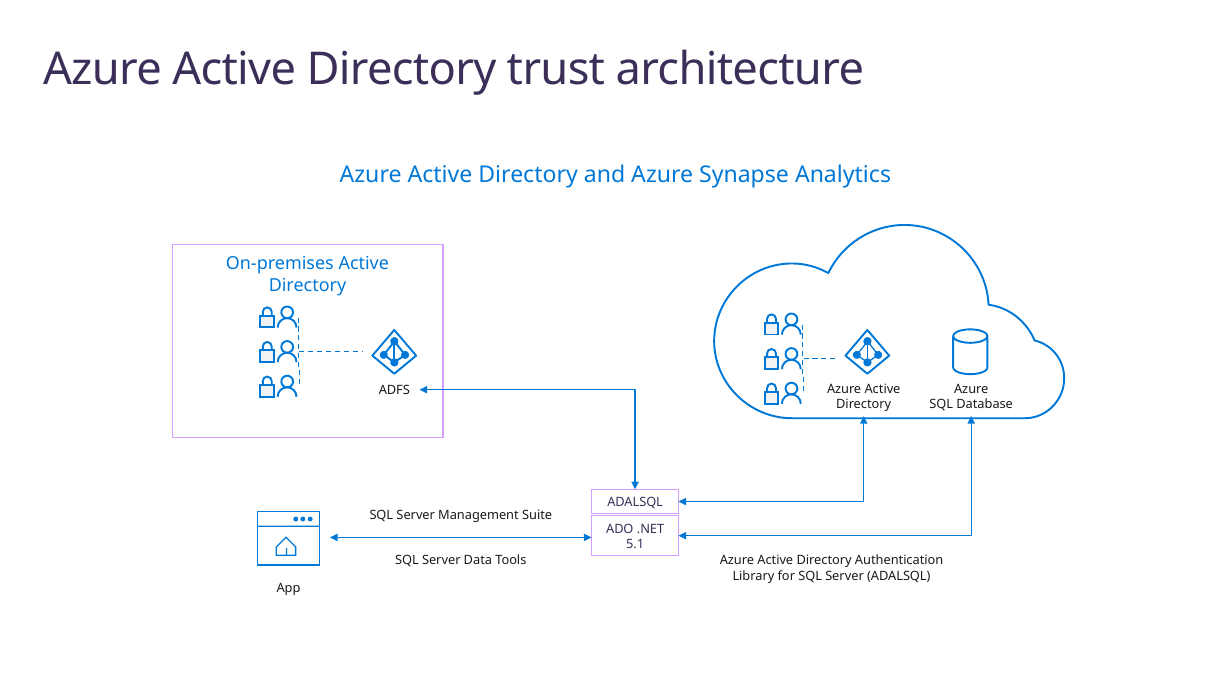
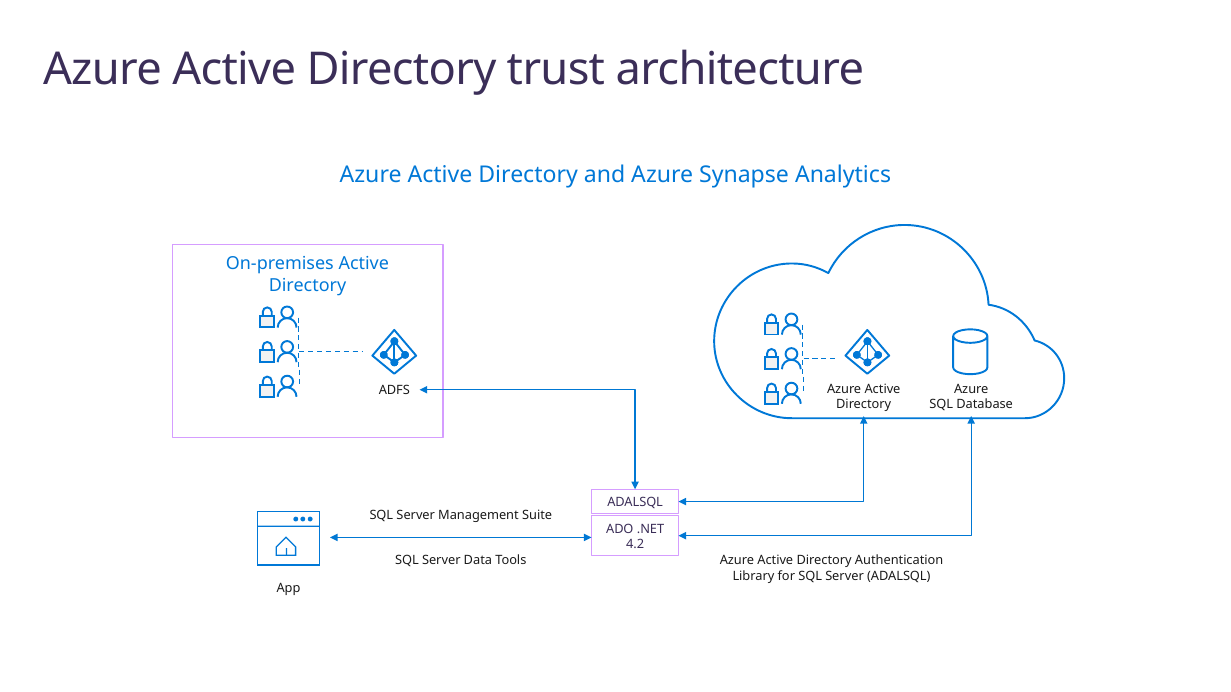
5.1: 5.1 -> 4.2 (635, 545)
